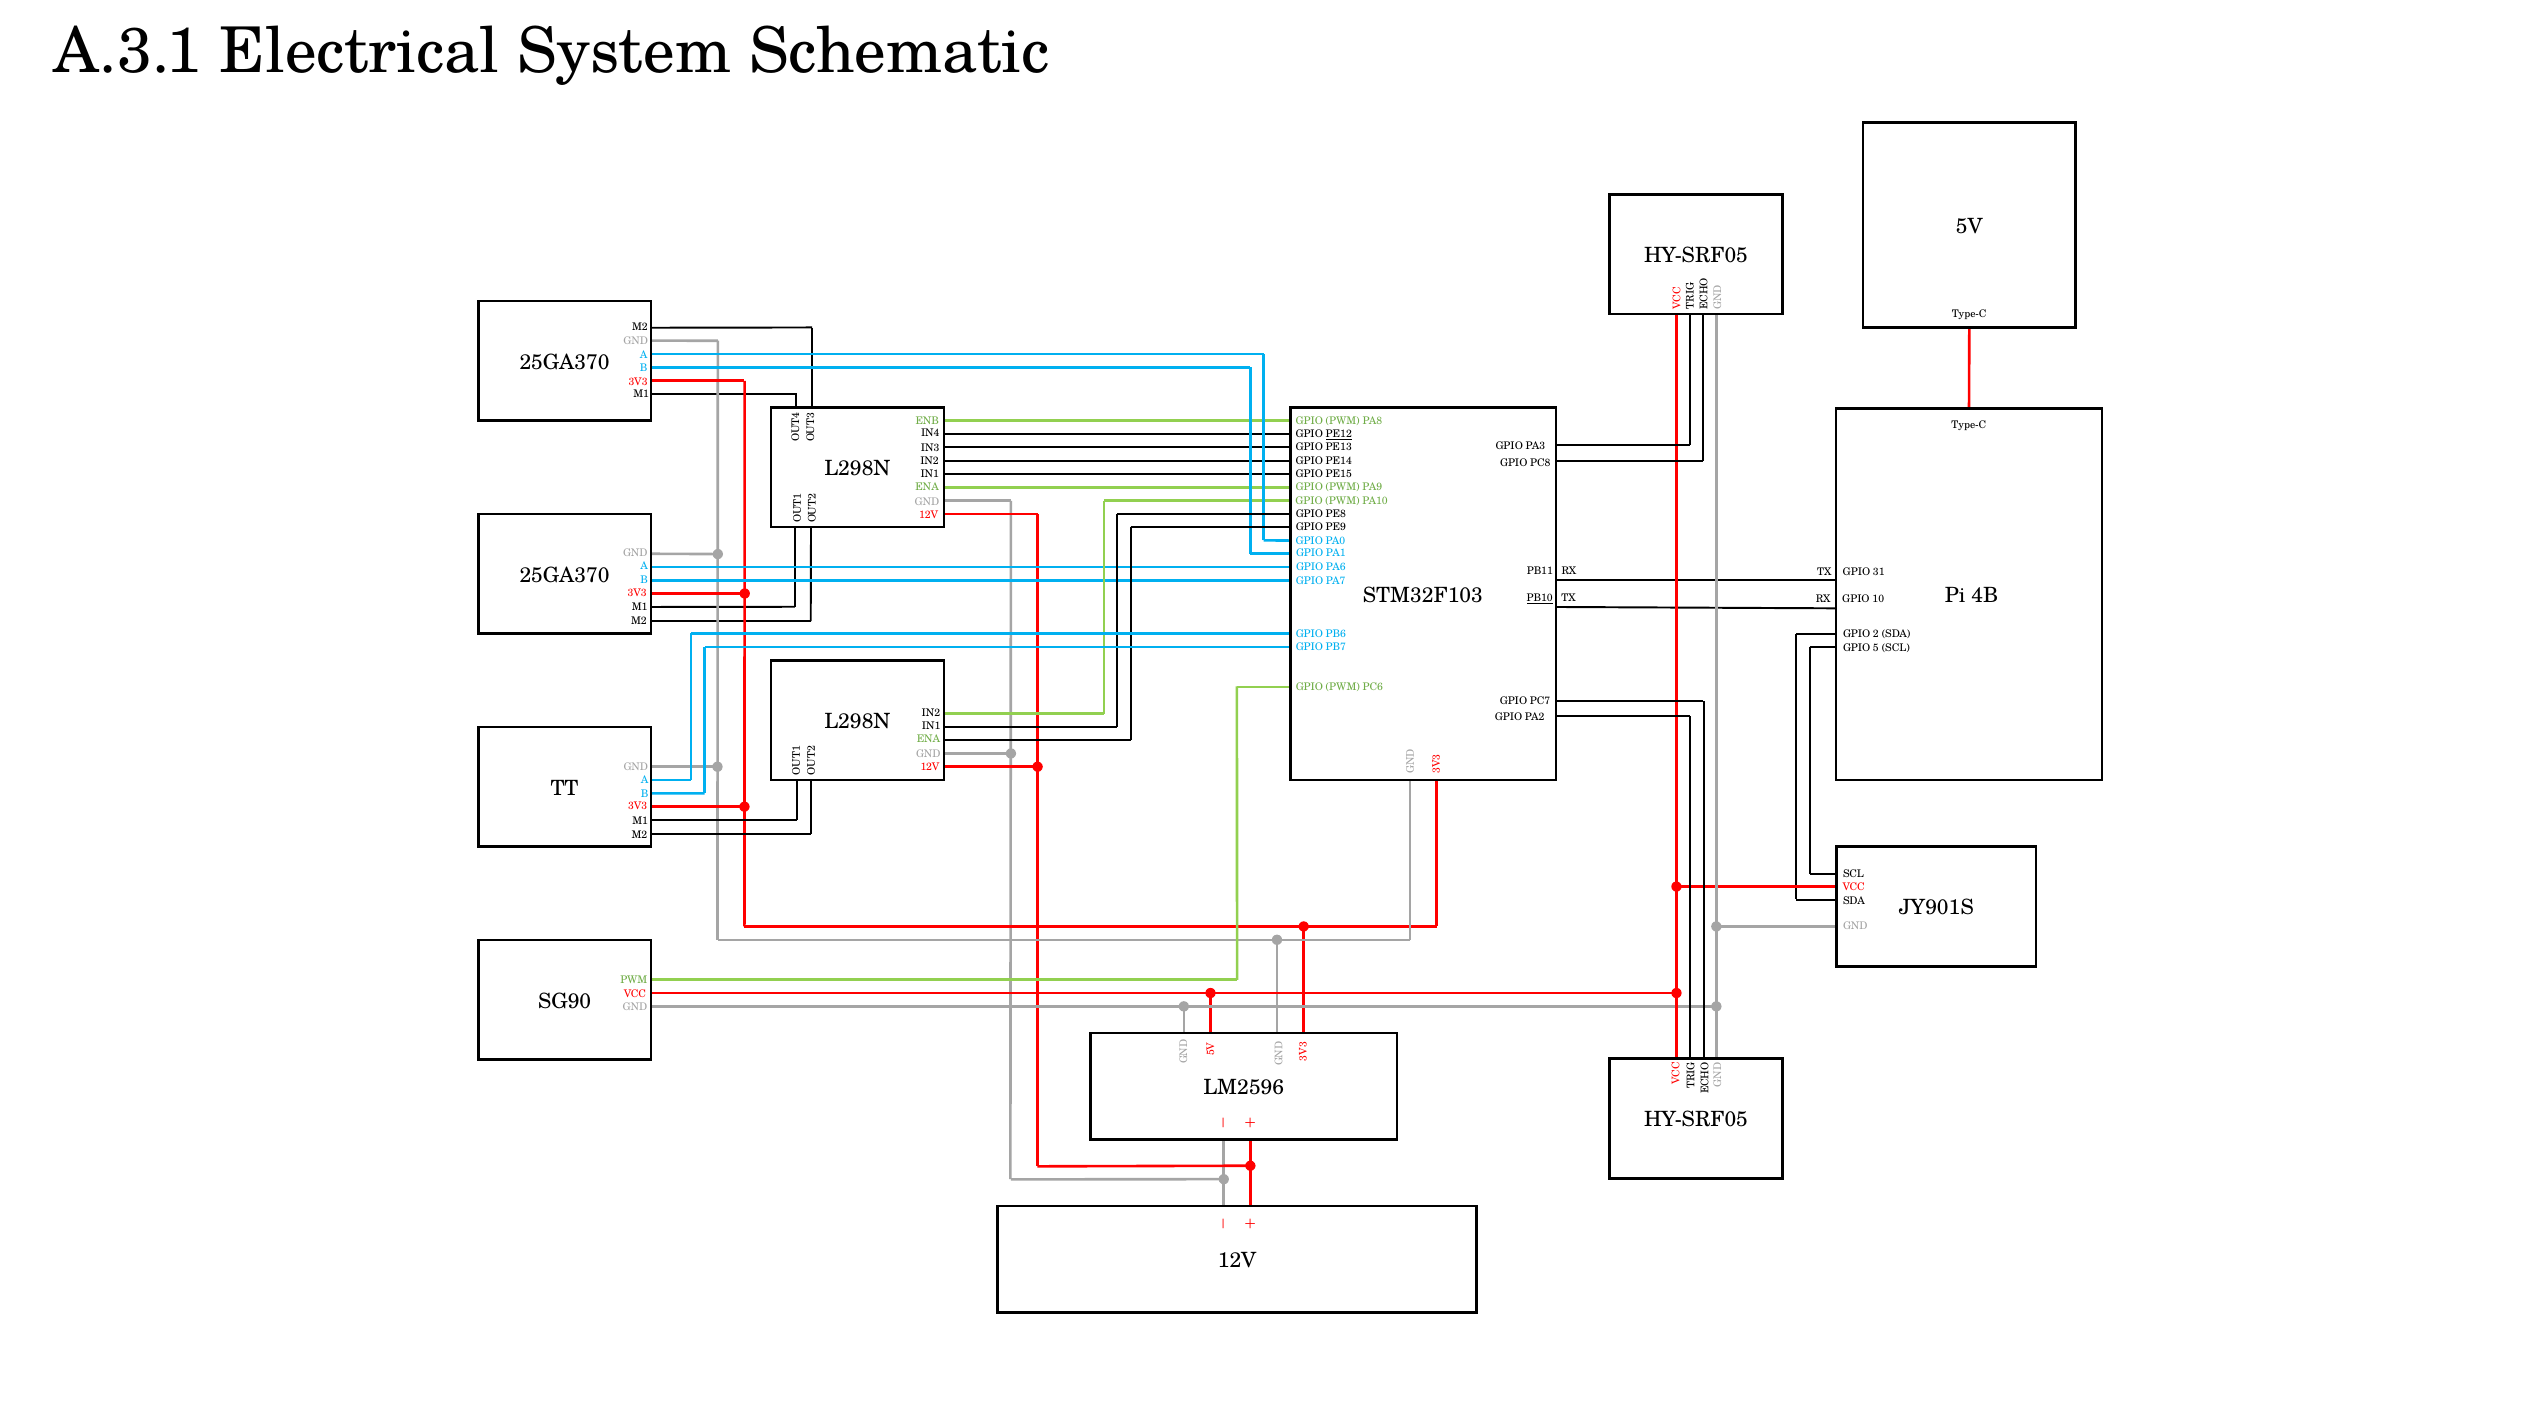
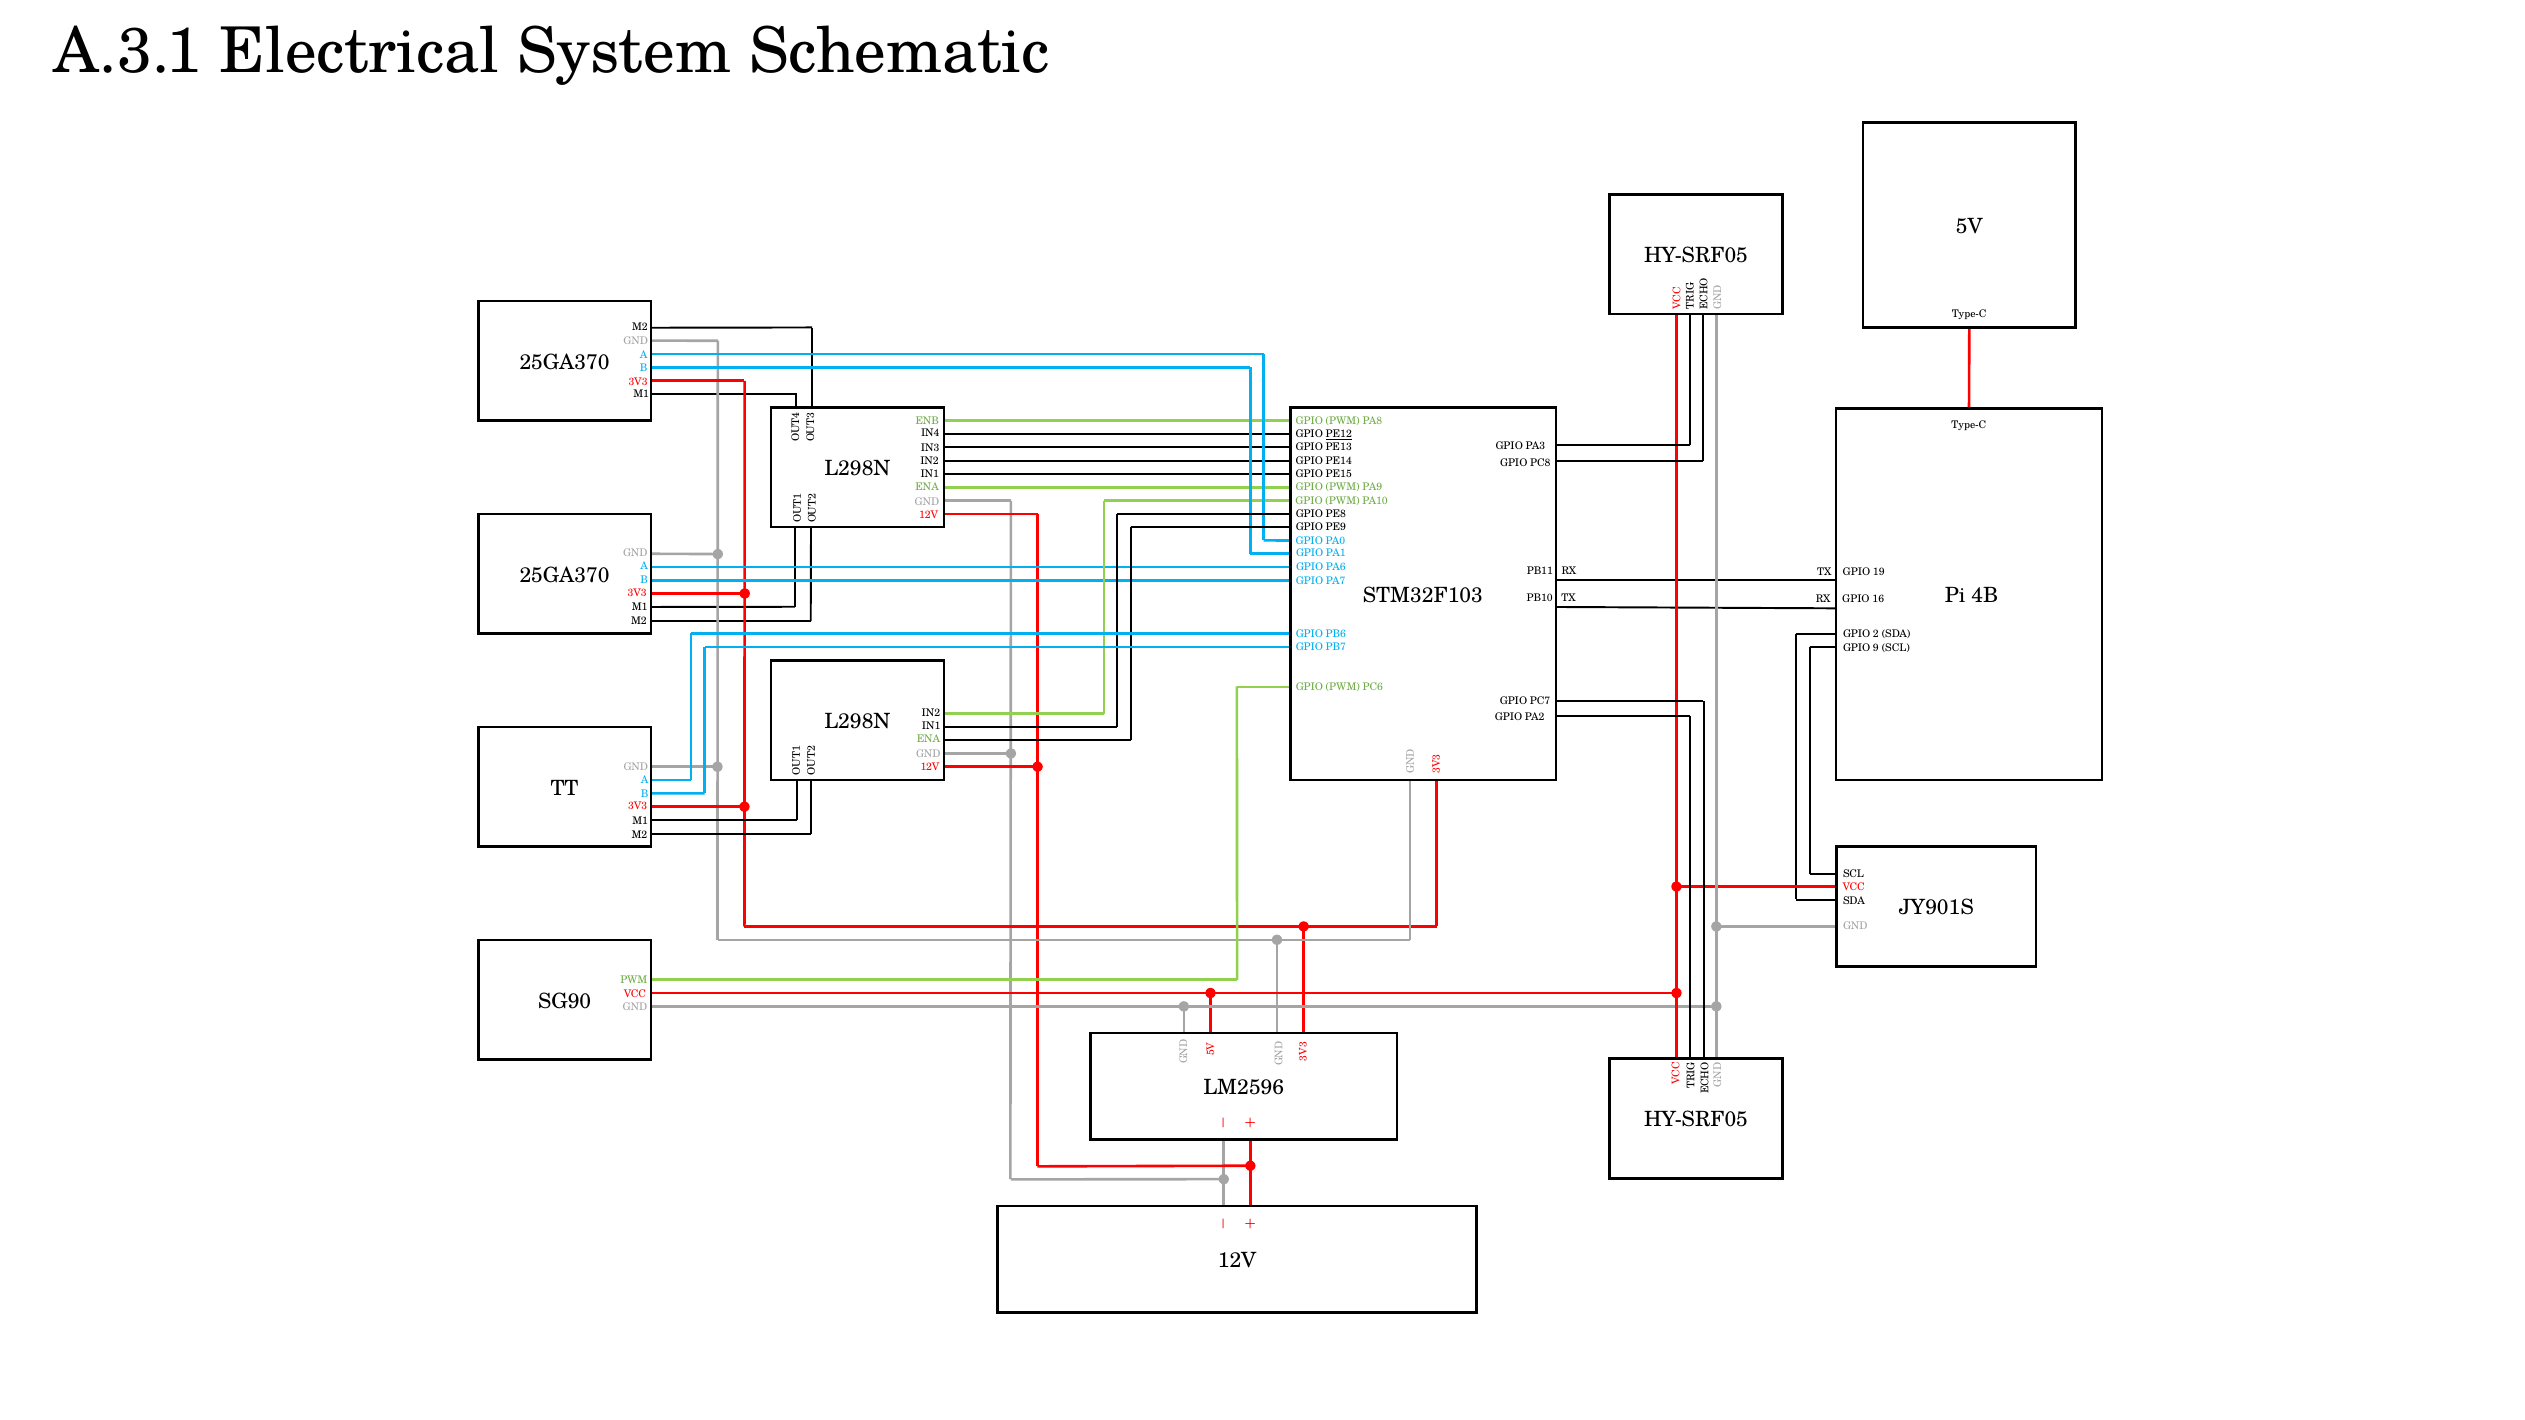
31: 31 -> 19 (1879, 572)
PB10 underline: present -> none (1540, 599)
10: 10 -> 16 (1878, 600)
GPIO 5: 5 -> 9 (1876, 648)
